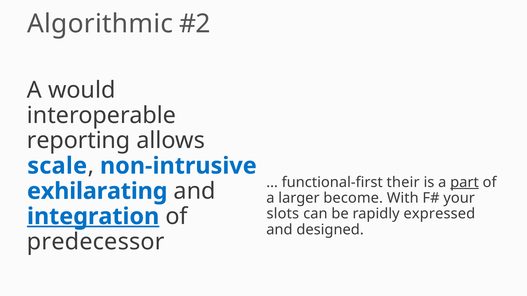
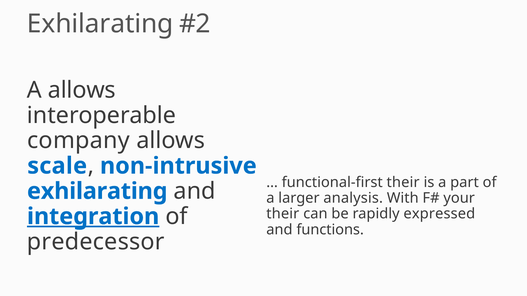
Algorithmic: Algorithmic -> Exhilarating (100, 24)
A would: would -> allows (82, 90)
reporting: reporting -> company (79, 141)
part underline: present -> none (464, 183)
become: become -> analysis (353, 198)
slots: slots -> their (283, 214)
designed: designed -> functions (330, 230)
